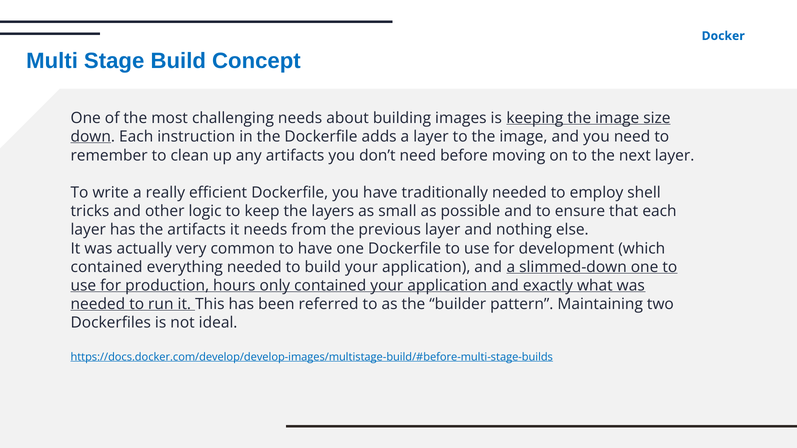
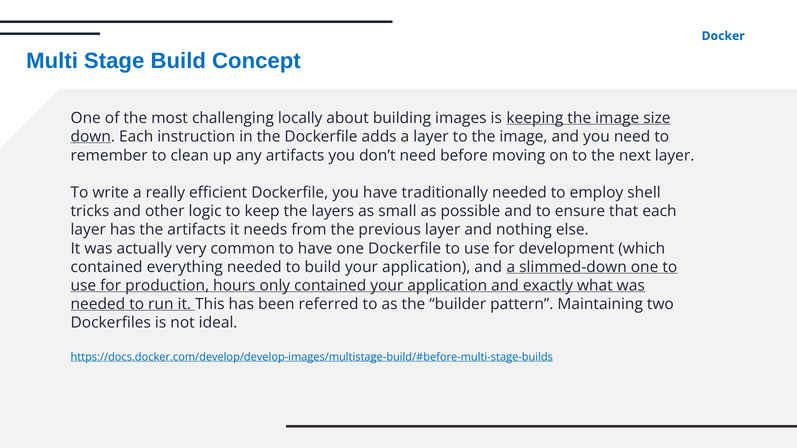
challenging needs: needs -> locally (300, 118)
